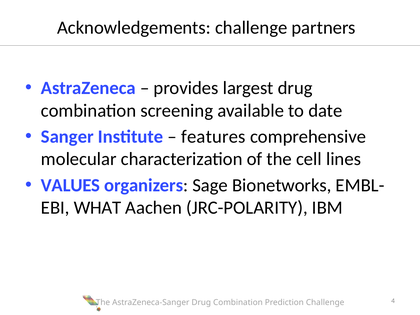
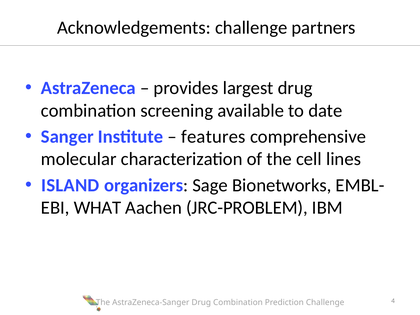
VALUES: VALUES -> ISLAND (70, 185)
JRC-POLARITY: JRC-POLARITY -> JRC-PROBLEM (247, 208)
